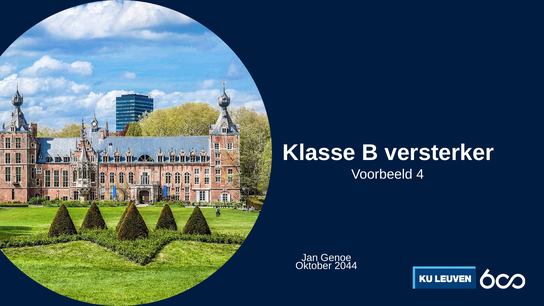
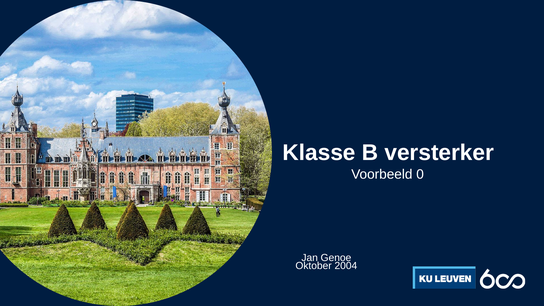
4: 4 -> 0 (420, 174)
2044: 2044 -> 2004 (346, 266)
